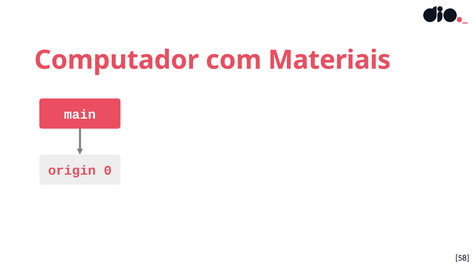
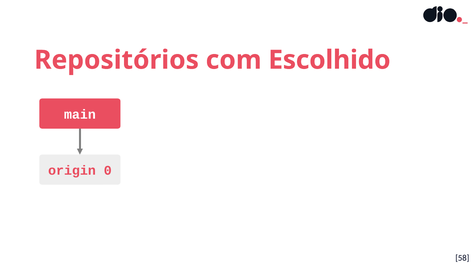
Computador: Computador -> Repositórios (117, 60)
Materiais: Materiais -> Escolhido (329, 60)
